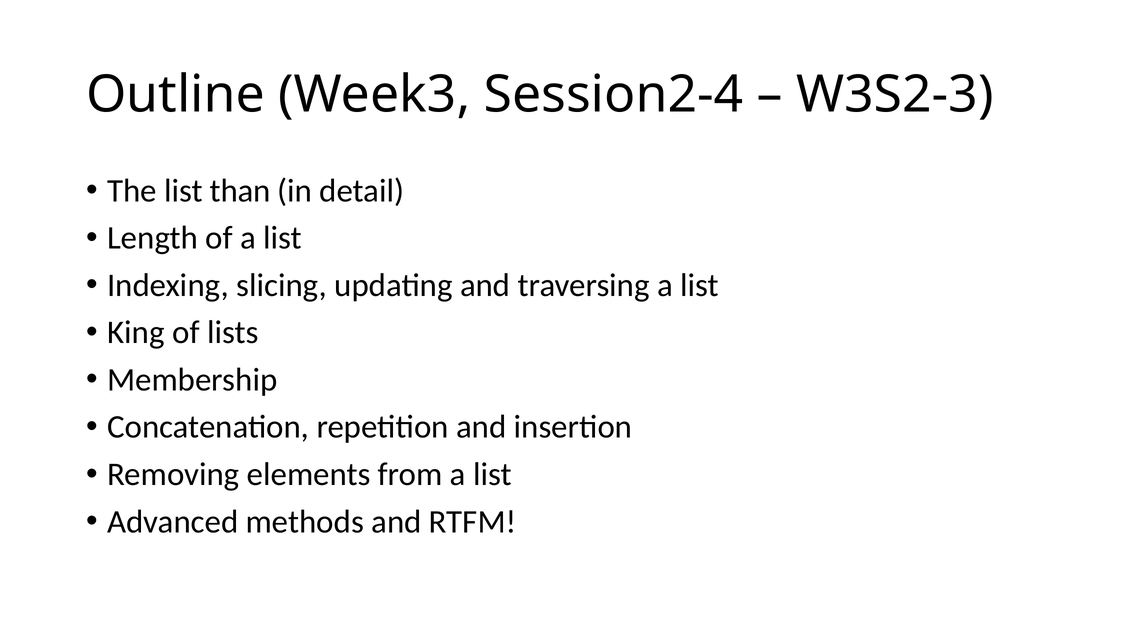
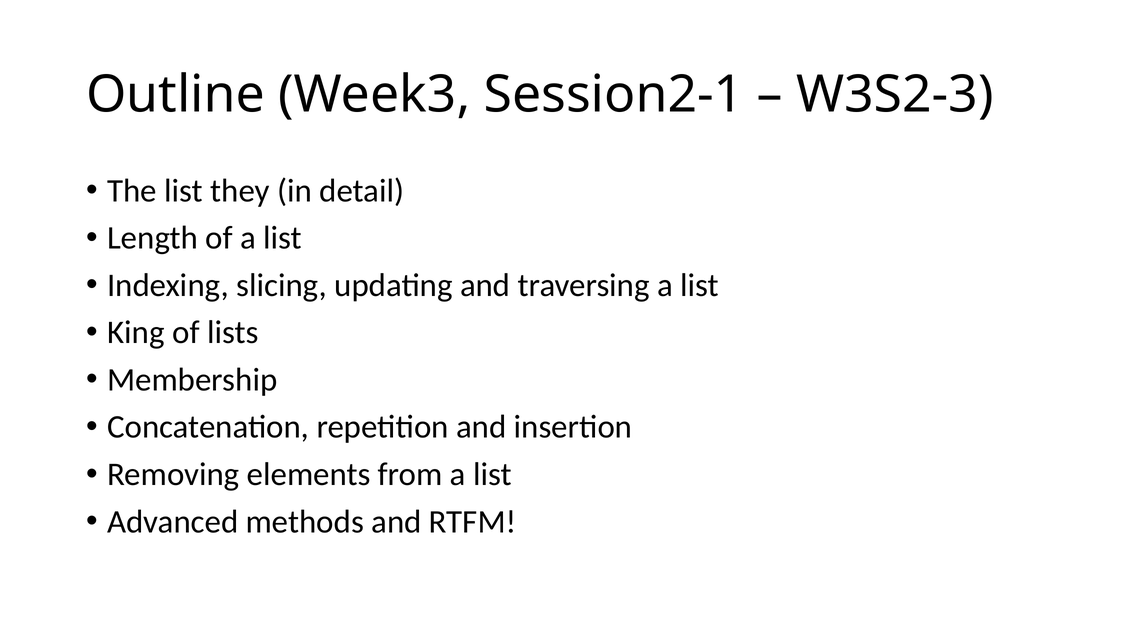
Session2-4: Session2-4 -> Session2-1 (614, 95)
than: than -> they (240, 191)
